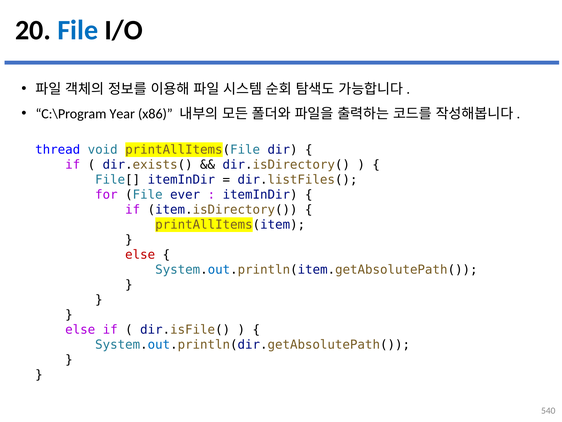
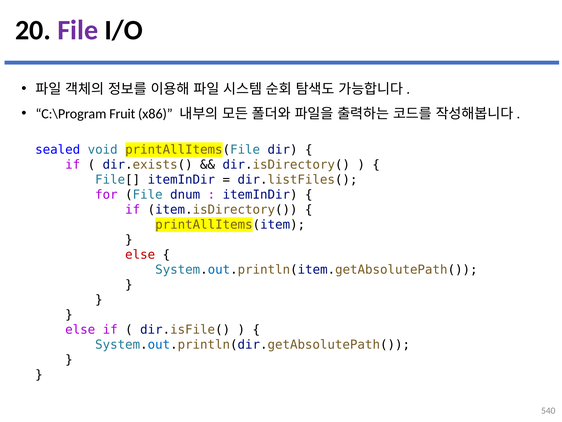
File colour: blue -> purple (78, 30)
Year: Year -> Fruit (122, 114)
thread: thread -> sealed (58, 150)
ever: ever -> dnum (185, 195)
